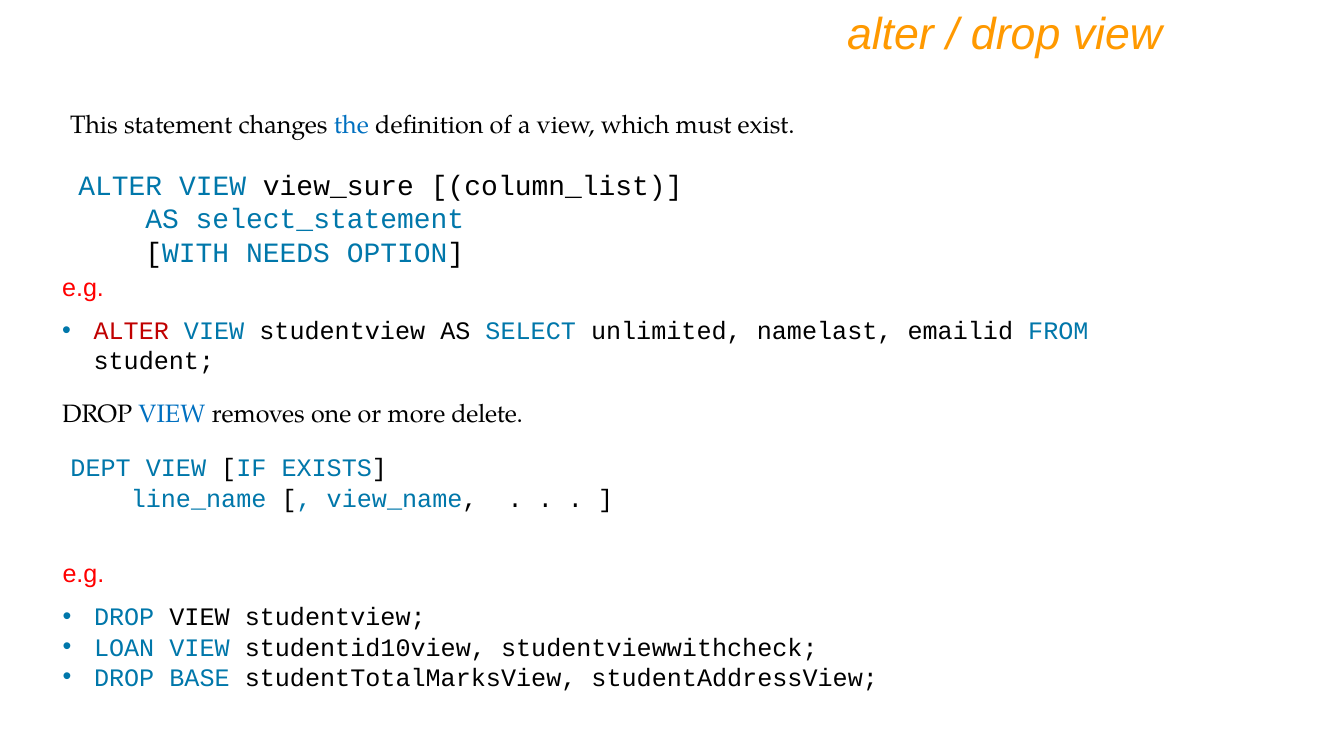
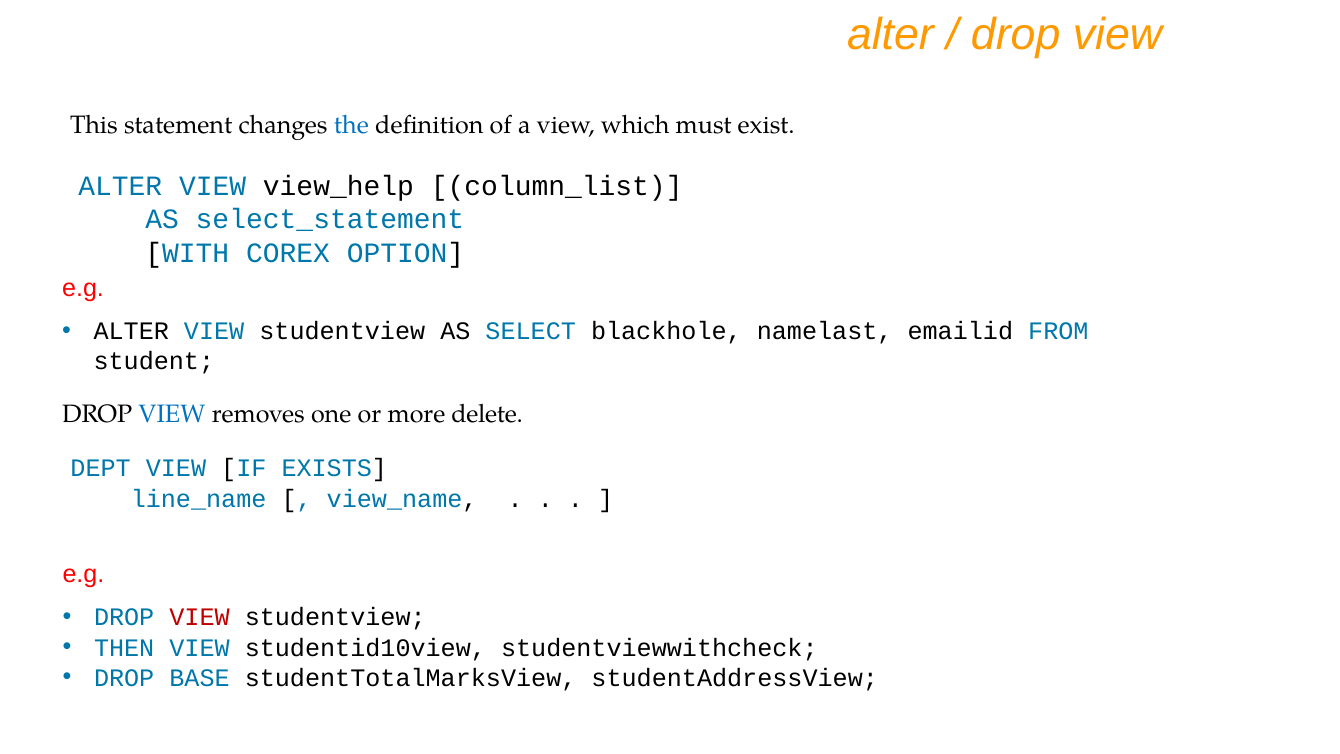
view_sure: view_sure -> view_help (338, 186)
NEEDS: NEEDS -> COREX (288, 253)
ALTER colour: red -> black (131, 331)
unlimited: unlimited -> blackhole (666, 331)
VIEW colour: black -> red (200, 617)
LOAN: LOAN -> THEN (124, 648)
